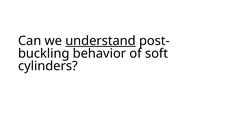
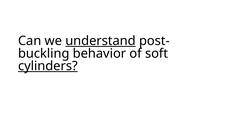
cylinders underline: none -> present (48, 66)
